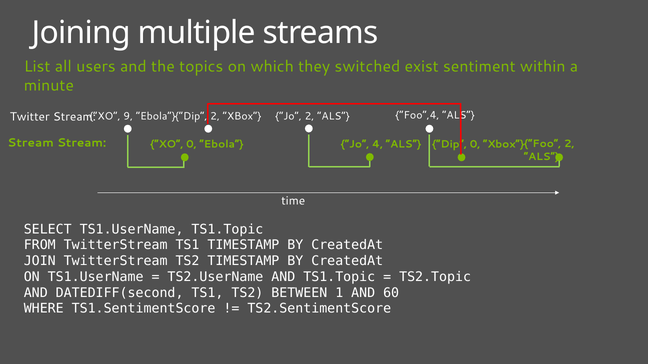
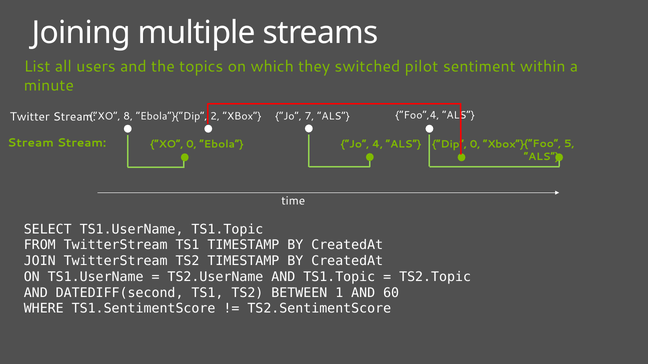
exist: exist -> pilot (422, 66)
9: 9 -> 8 (128, 116)
Jo 2: 2 -> 7 (309, 116)
Foo 2: 2 -> 5 (569, 144)
